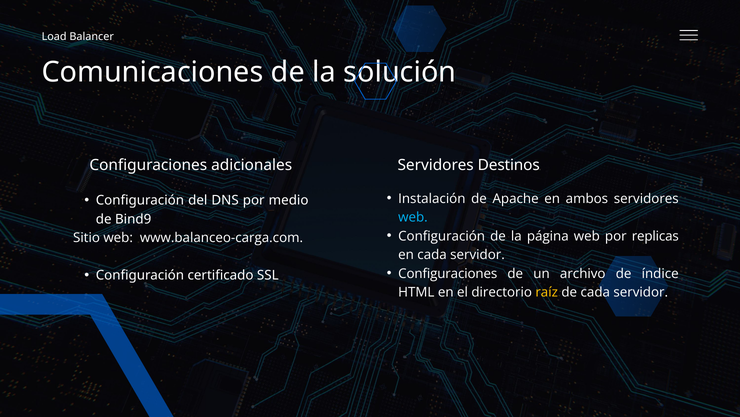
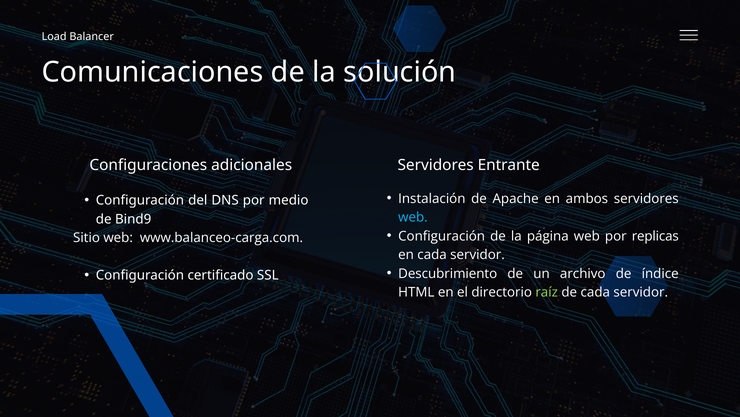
Destinos: Destinos -> Entrante (509, 165)
Configuraciones: Configuraciones -> Descubrimiento (448, 273)
raíz colour: yellow -> light green (547, 292)
